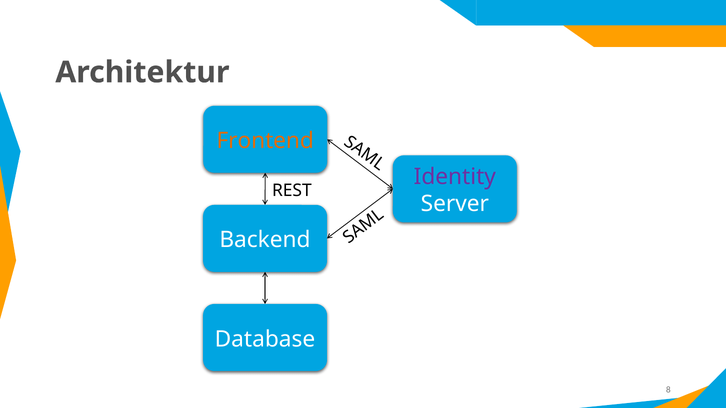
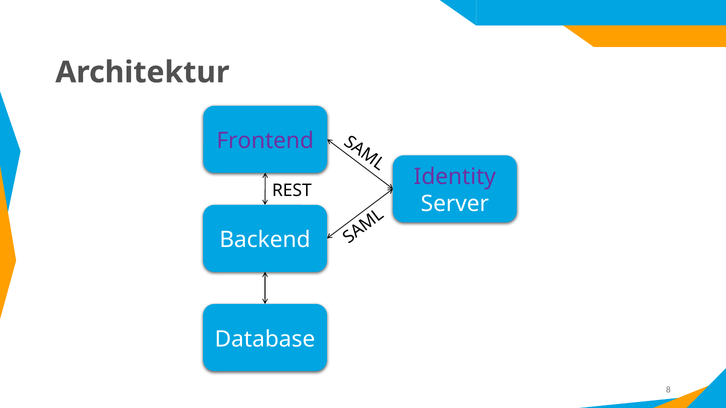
Frontend colour: orange -> purple (265, 141)
